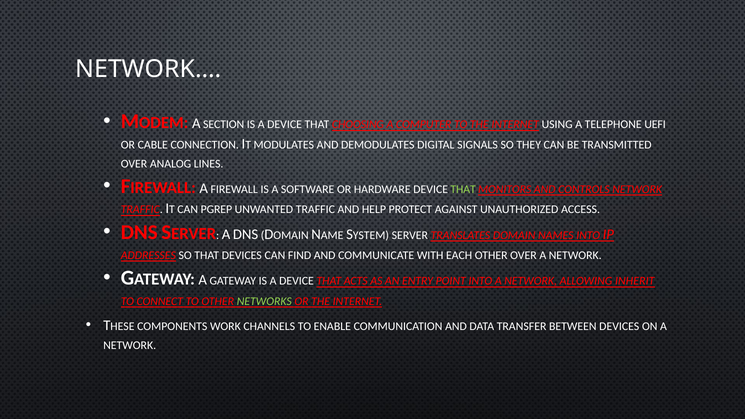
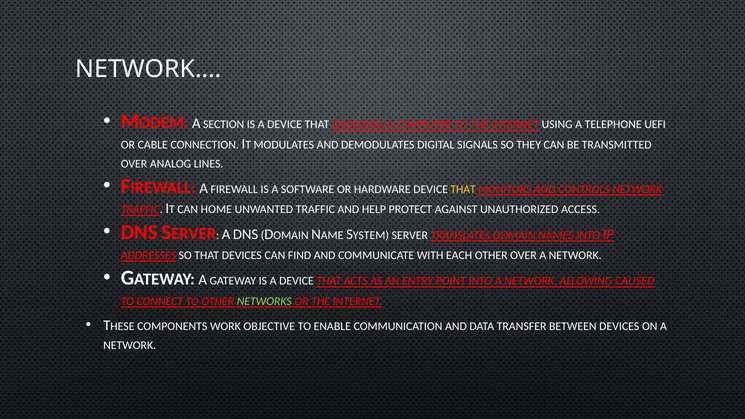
THAT colour: light green -> yellow (463, 189)
PGREP: PGREP -> HOME (216, 210)
INHERIT: INHERIT -> CAUSED (635, 281)
CHANNELS: CHANNELS -> OBJECTIVE (269, 326)
